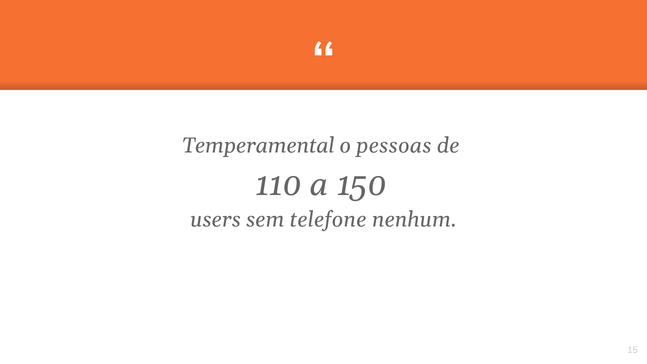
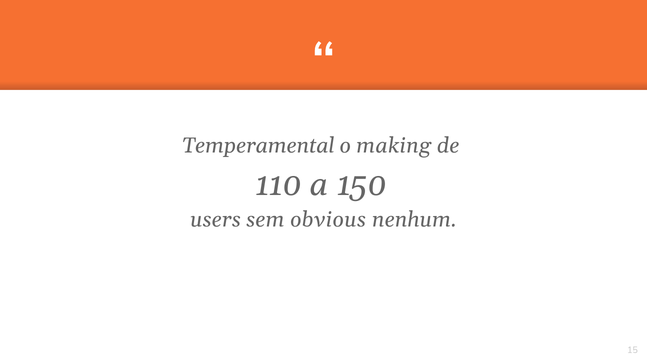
pessoas: pessoas -> making (394, 145)
telefone: telefone -> obvious (328, 220)
